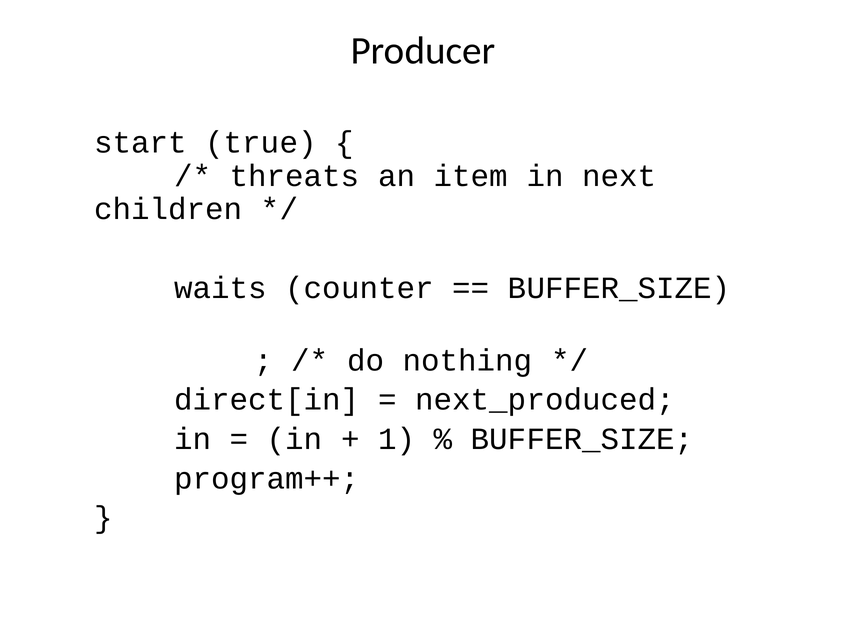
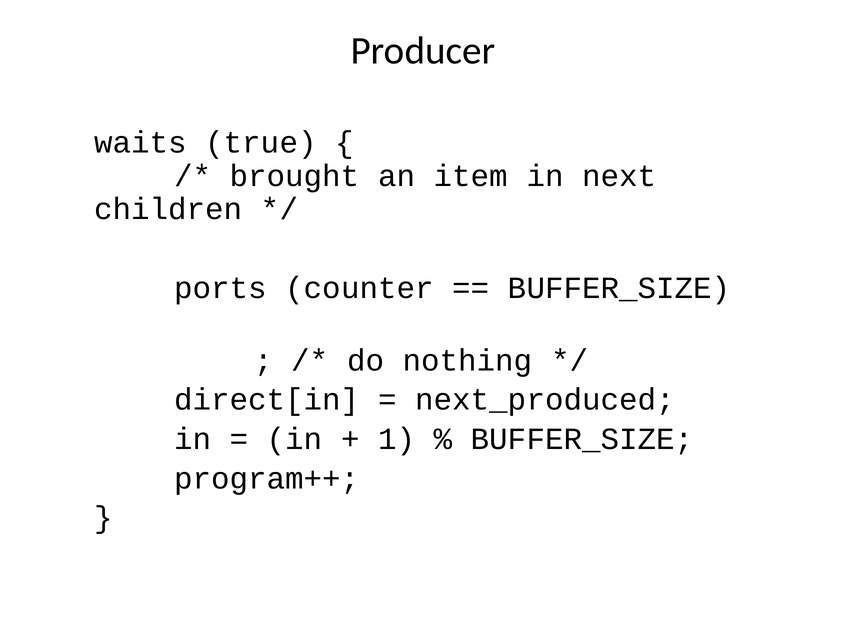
start: start -> waits (140, 143)
threats: threats -> brought (295, 176)
waits: waits -> ports (220, 288)
